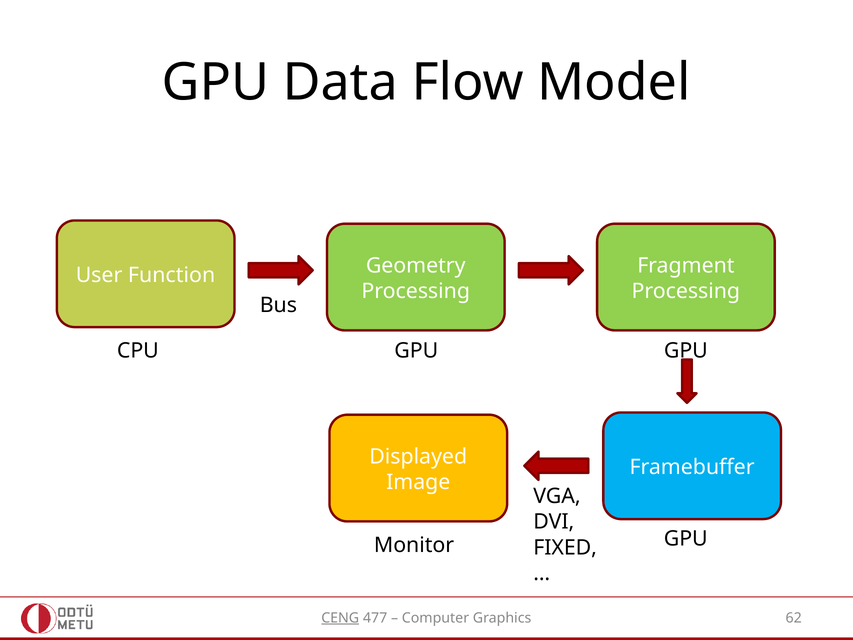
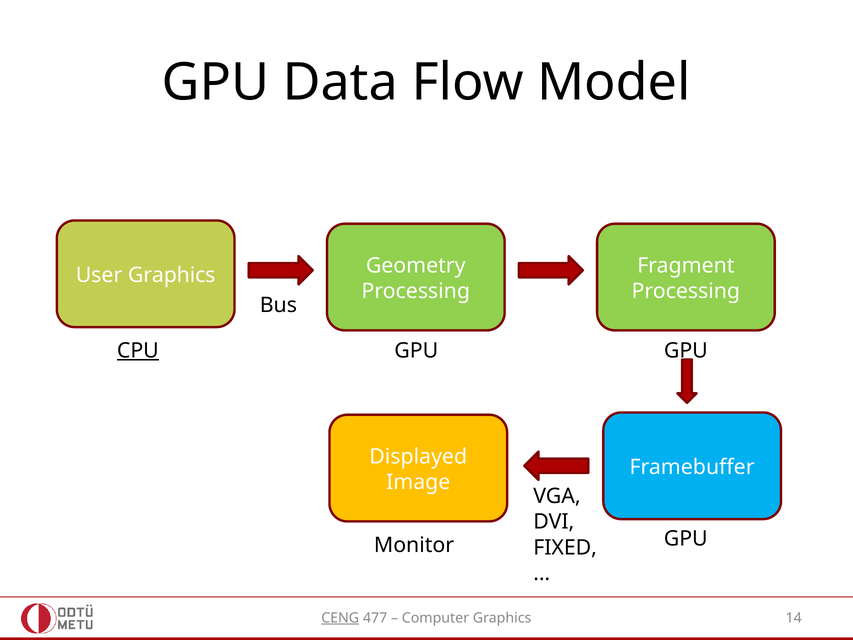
User Function: Function -> Graphics (172, 275)
CPU underline: none -> present (138, 351)
62: 62 -> 14 (794, 618)
